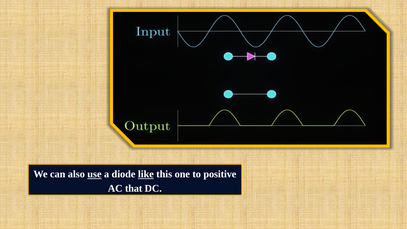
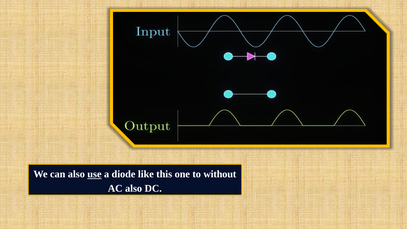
like underline: present -> none (146, 174)
positive: positive -> without (220, 174)
AC that: that -> also (134, 188)
